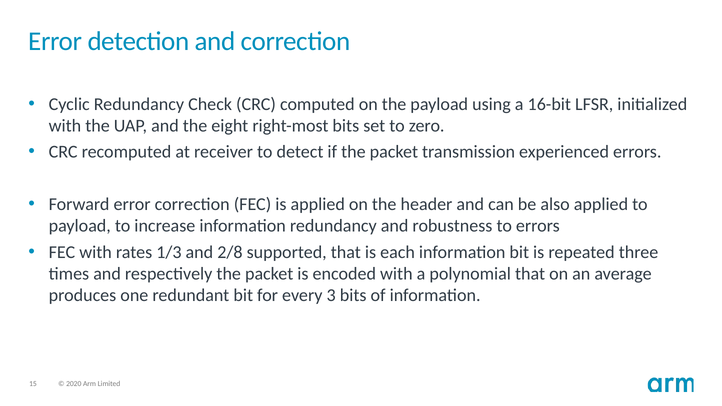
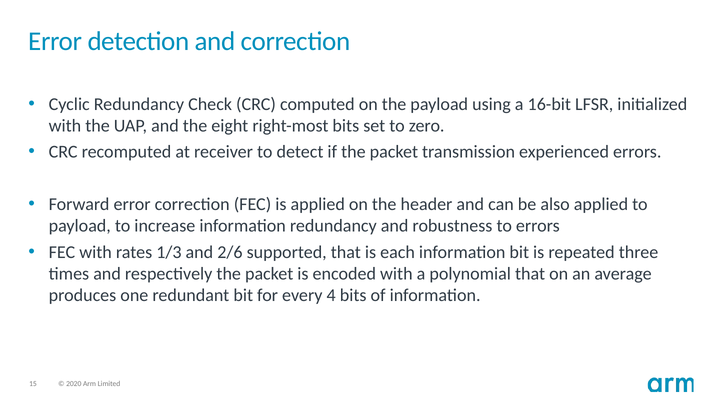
2/8: 2/8 -> 2/6 (230, 252)
3: 3 -> 4 (331, 296)
